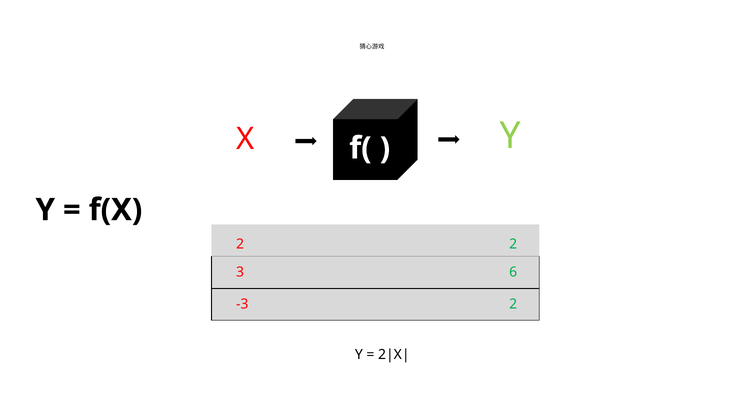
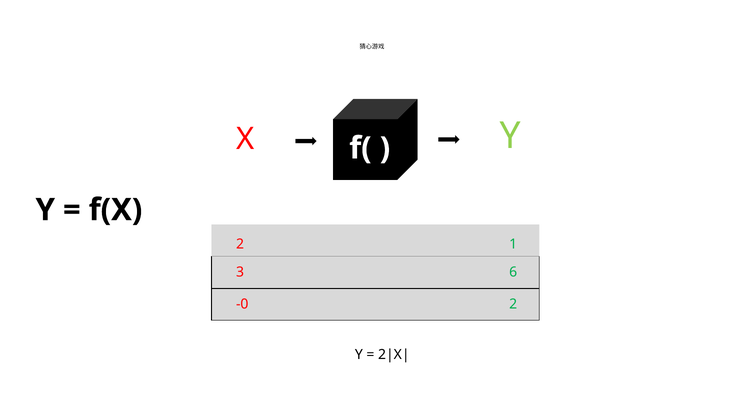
2 2: 2 -> 1 (513, 244)
-3: -3 -> -0 (242, 304)
